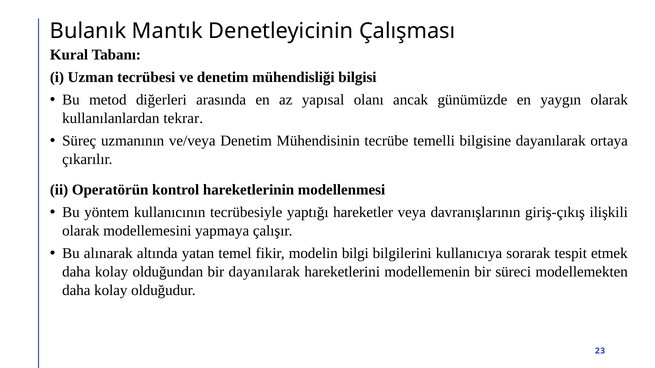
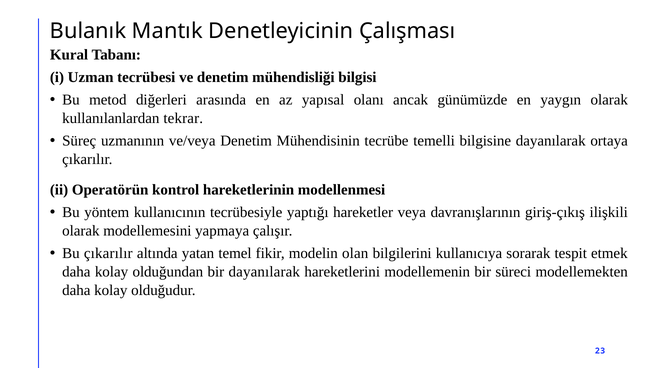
Bu alınarak: alınarak -> çıkarılır (108, 254)
bilgi: bilgi -> olan (355, 254)
